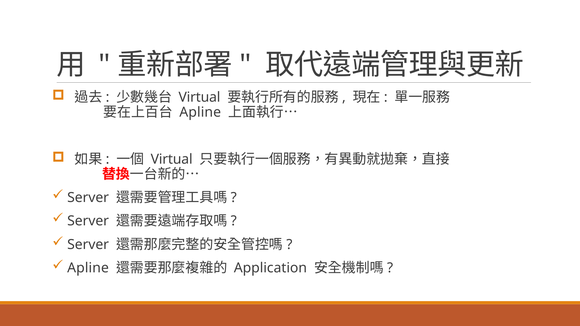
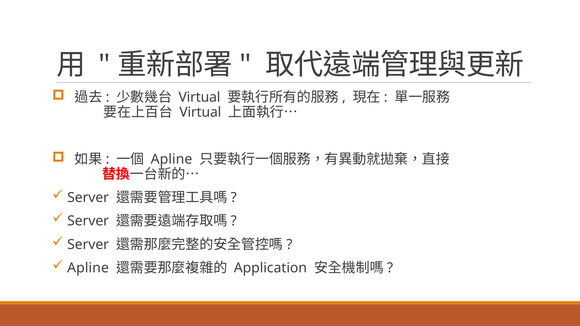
Apline: Apline -> Virtual (200, 112)
Virtual: Virtual -> Apline (172, 159)
